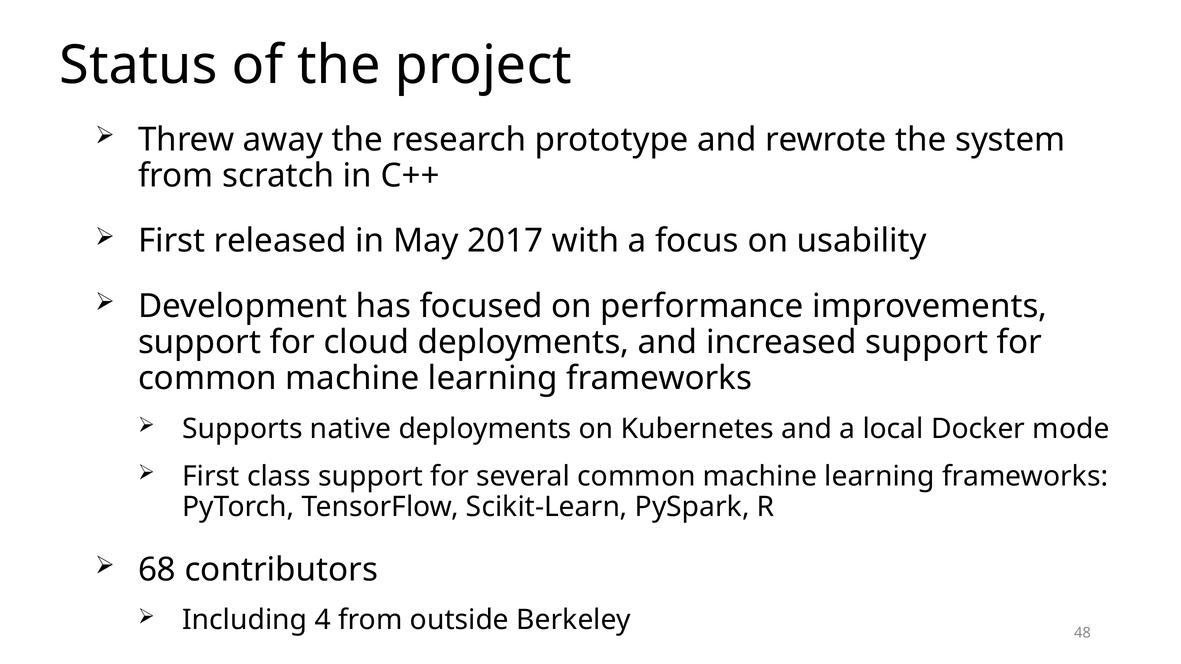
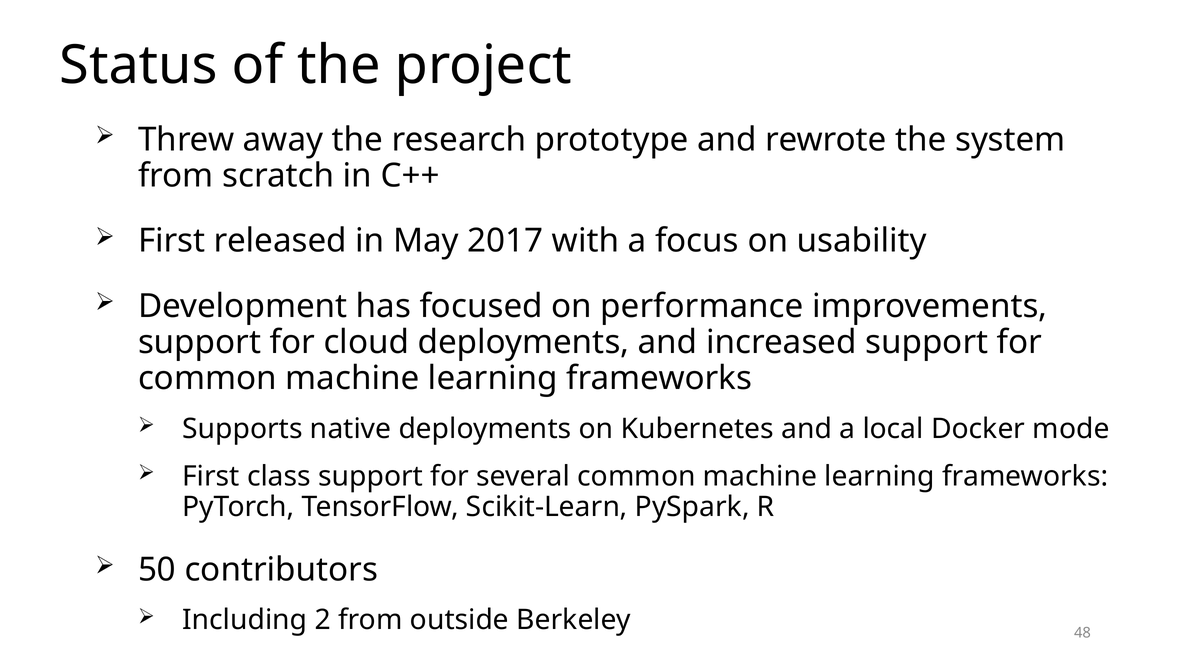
68: 68 -> 50 (157, 570)
4: 4 -> 2 (323, 620)
